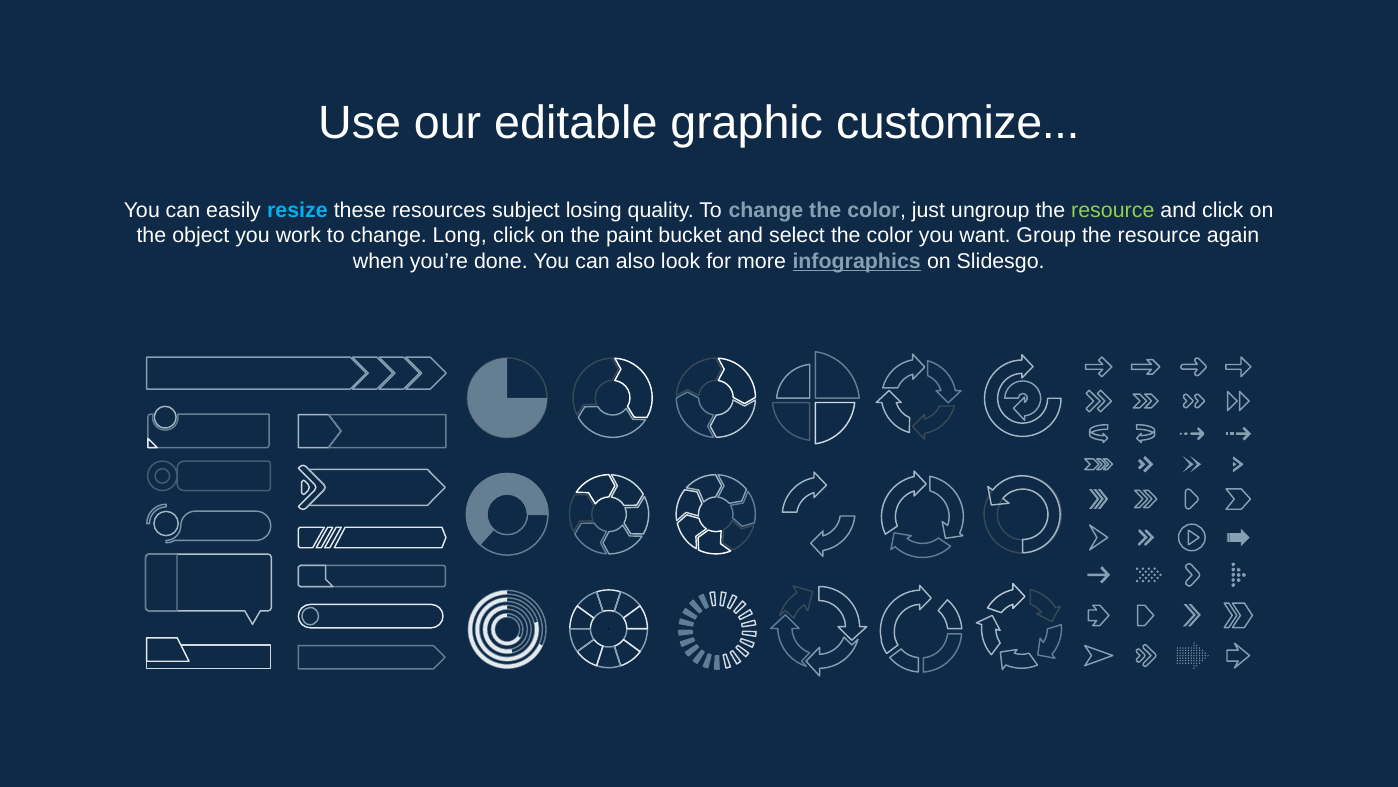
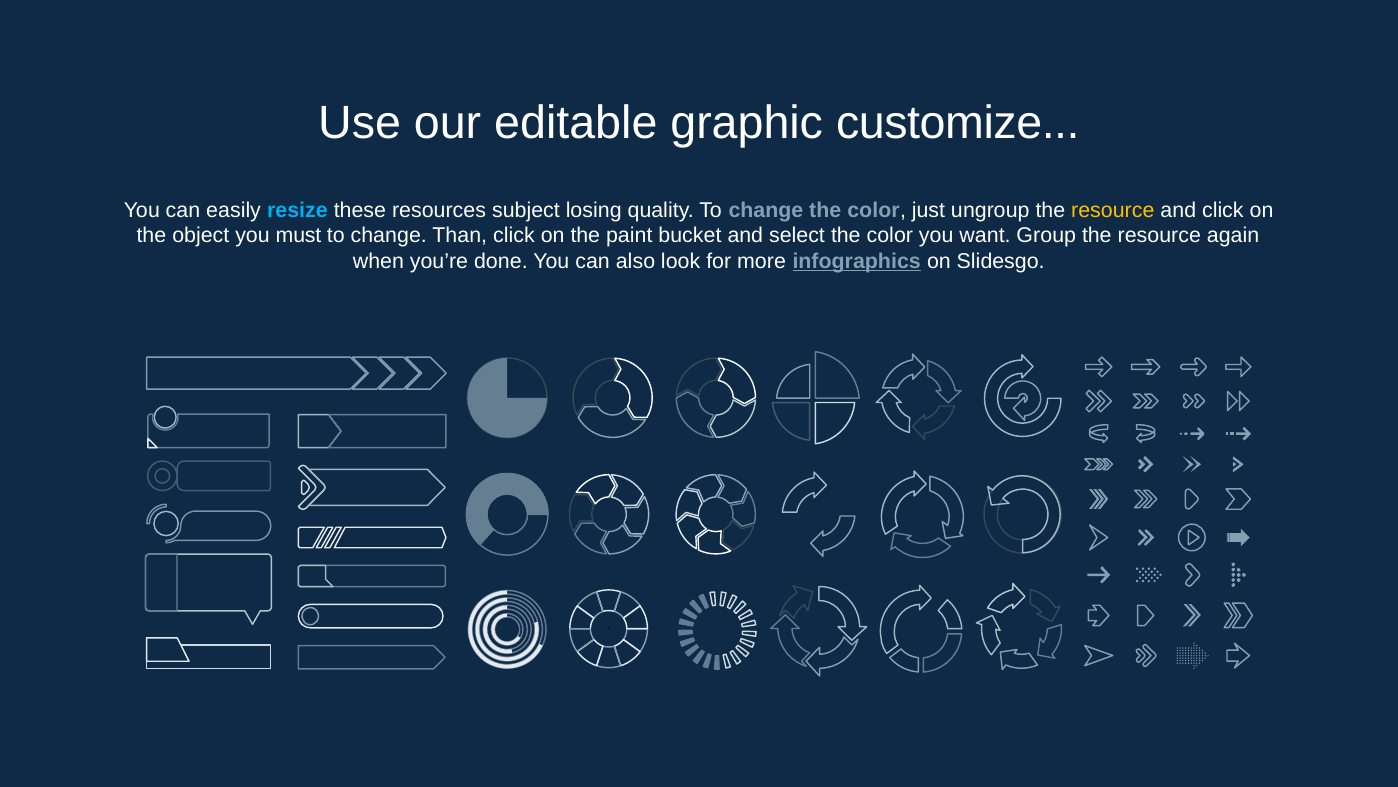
resource colour: light green -> yellow (1113, 210)
work: work -> must (299, 236)
Long: Long -> Than (460, 236)
